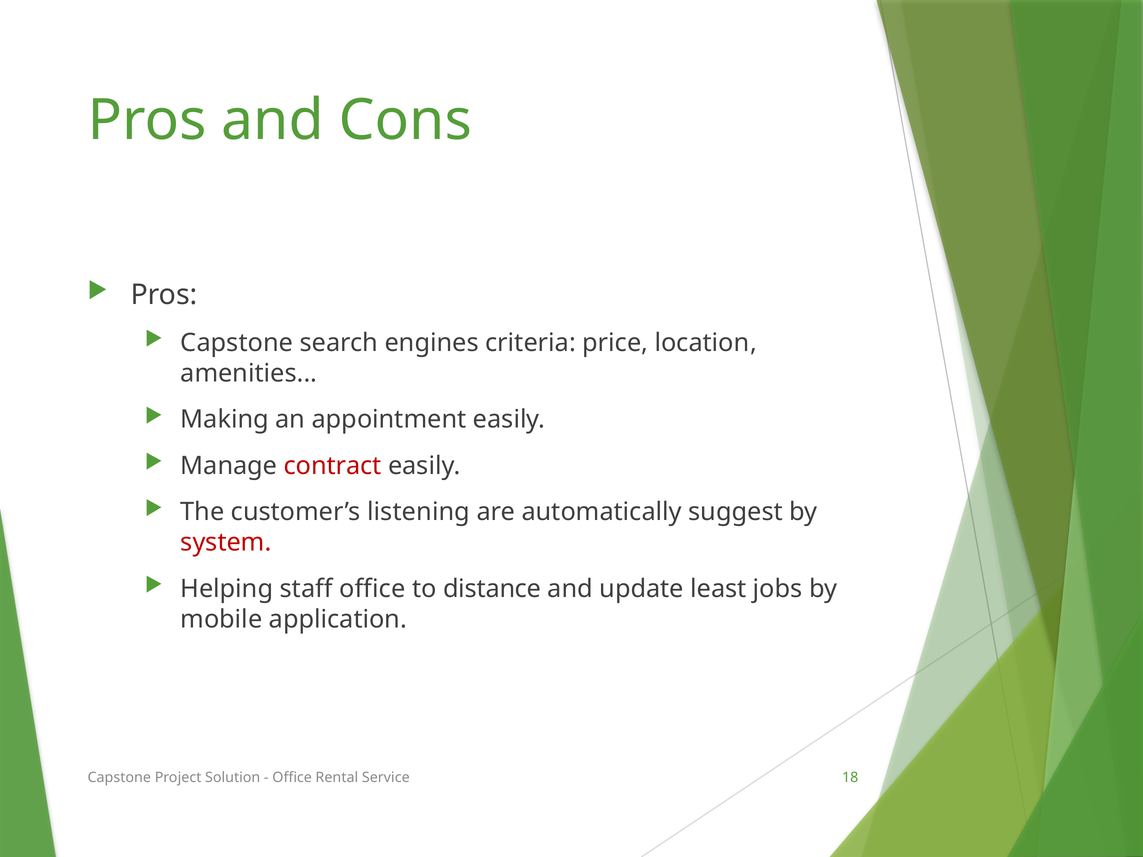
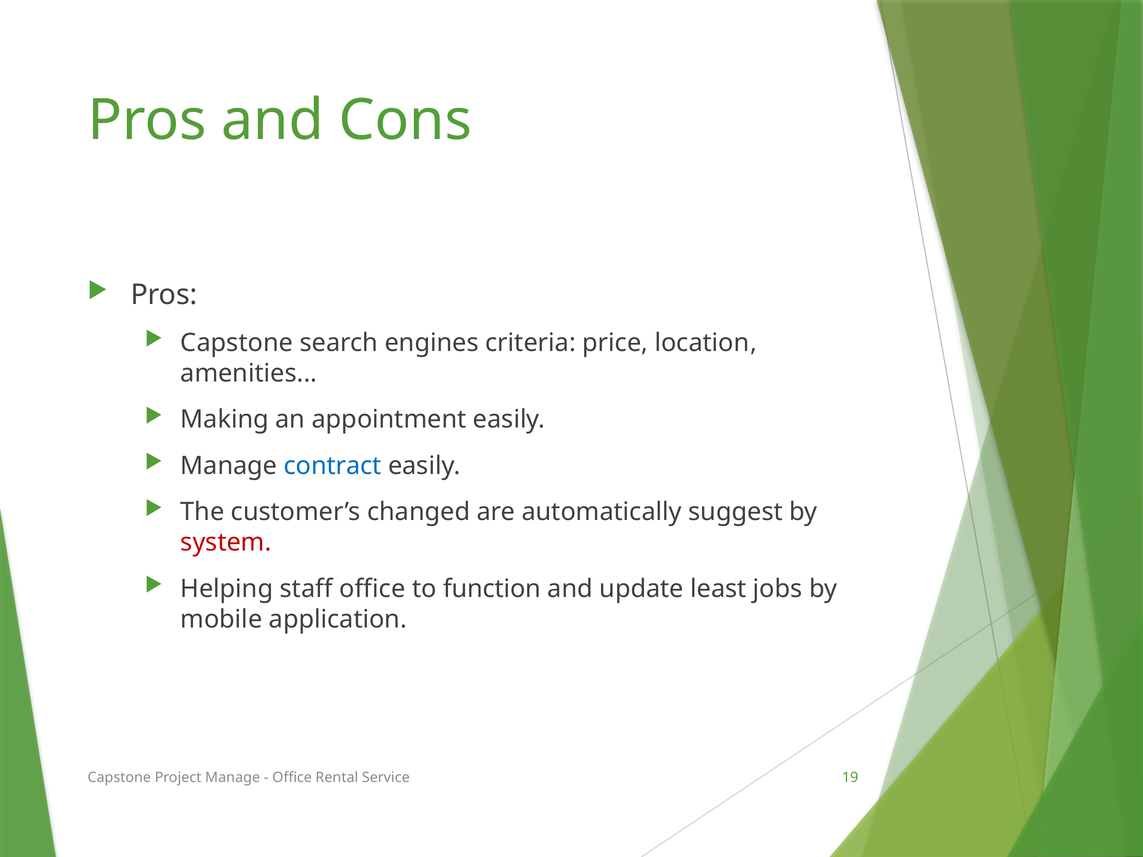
contract colour: red -> blue (333, 466)
listening: listening -> changed (419, 512)
distance: distance -> function (492, 589)
Project Solution: Solution -> Manage (233, 778)
18: 18 -> 19 (850, 778)
